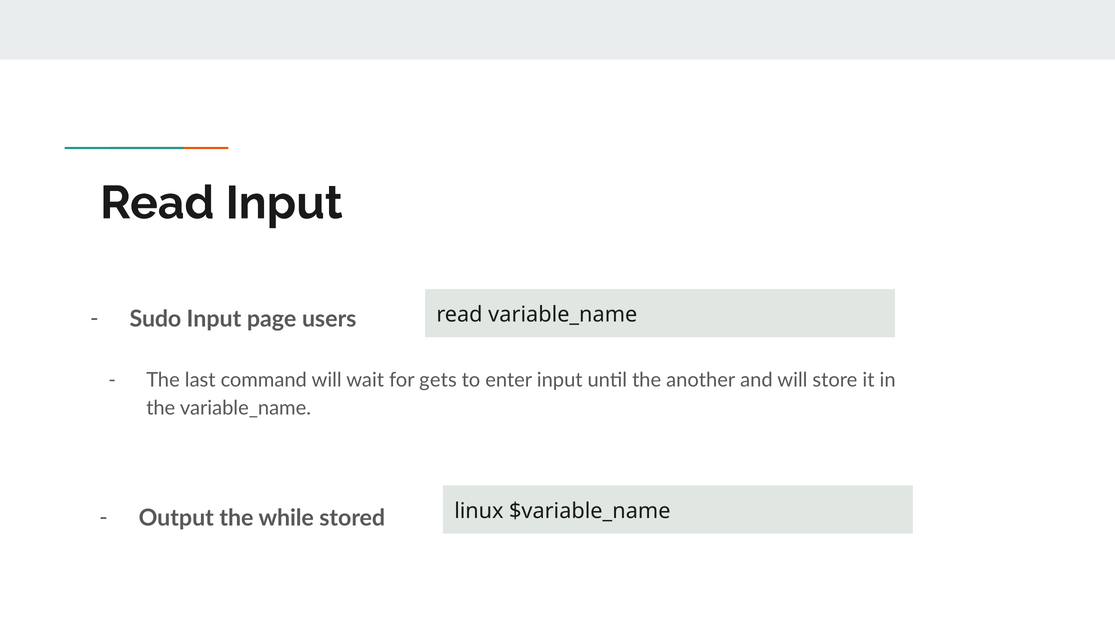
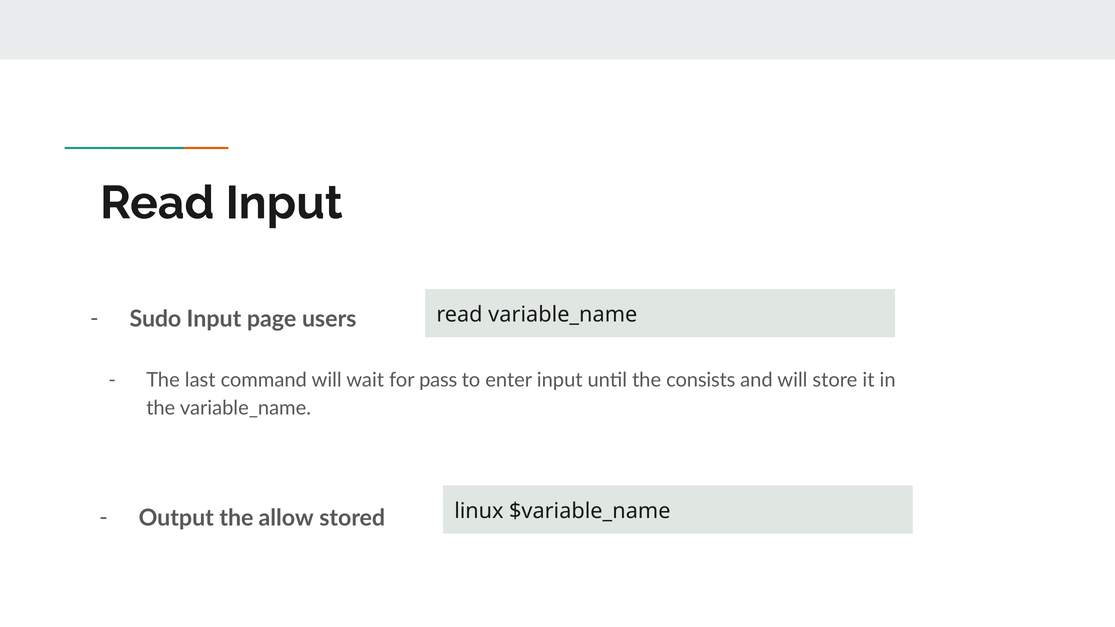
gets: gets -> pass (438, 380)
another: another -> consists (701, 380)
while: while -> allow (286, 518)
